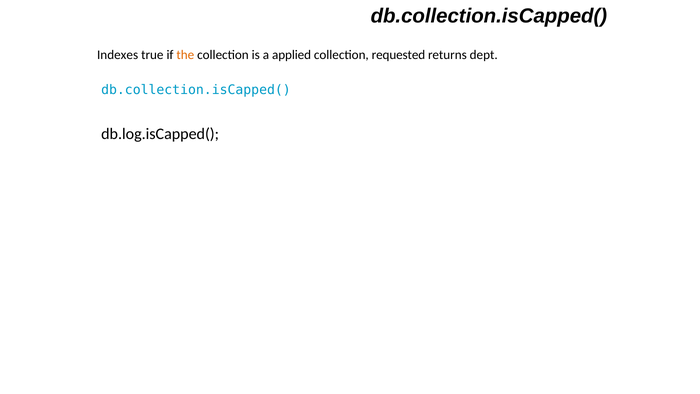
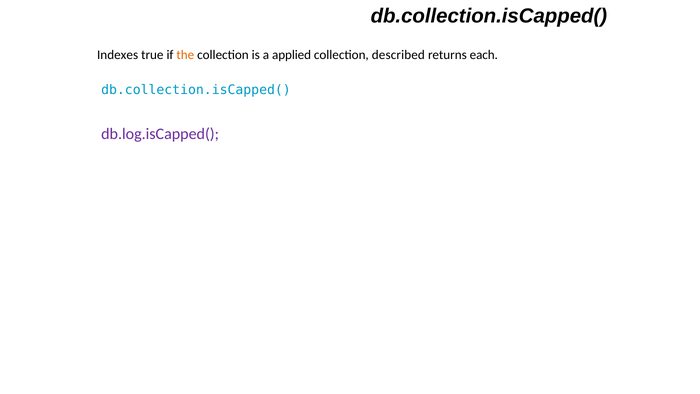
requested: requested -> described (398, 55)
dept: dept -> each (484, 55)
db.log.isCapped( colour: black -> purple (160, 134)
